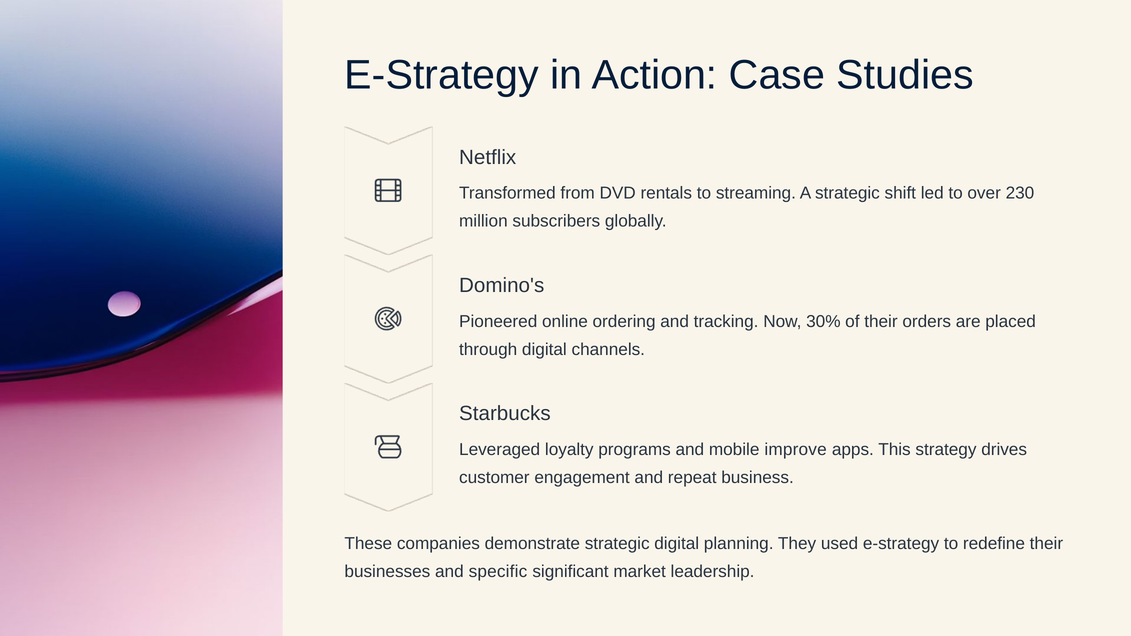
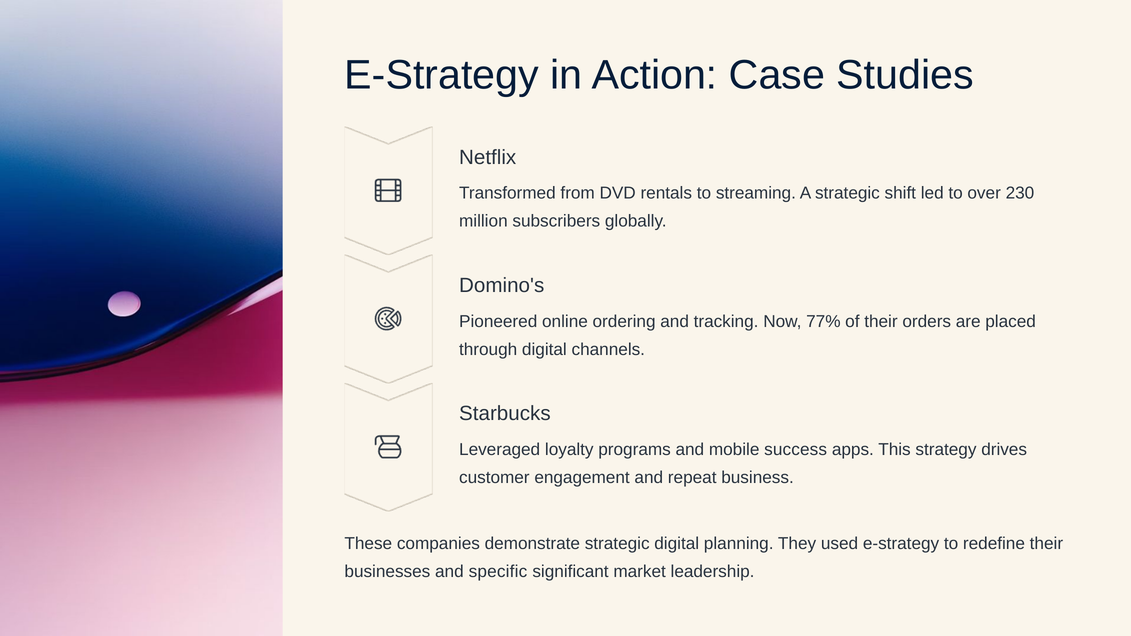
30%: 30% -> 77% (823, 322)
improve: improve -> success (796, 450)
